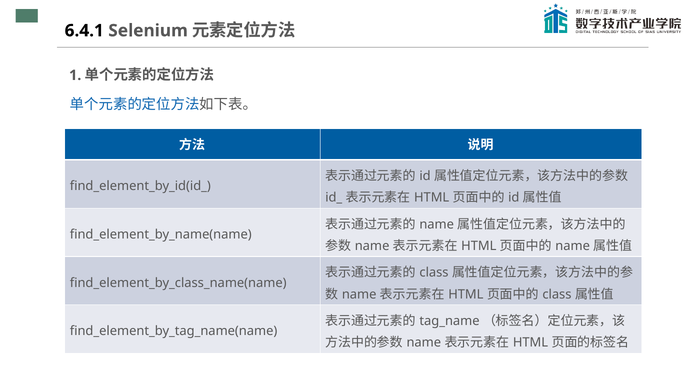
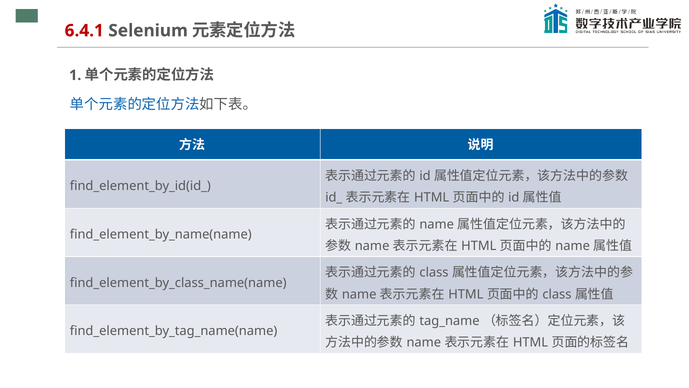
6.4.1 colour: black -> red (84, 31)
